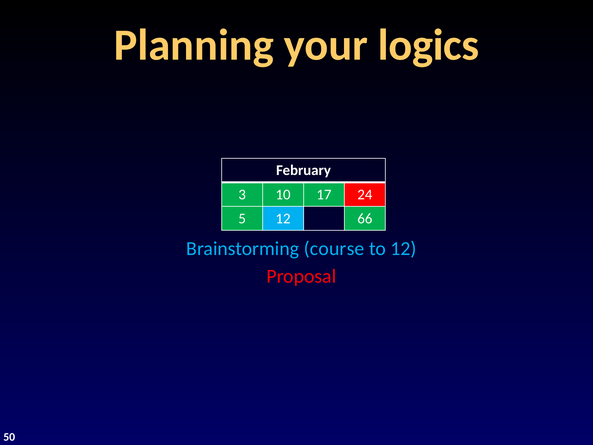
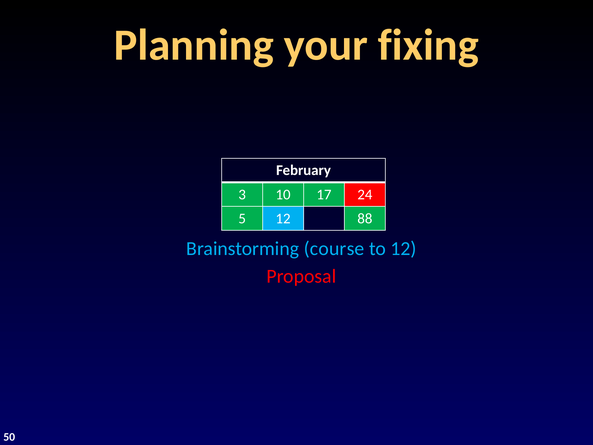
logics: logics -> fixing (428, 45)
66: 66 -> 88 (365, 218)
